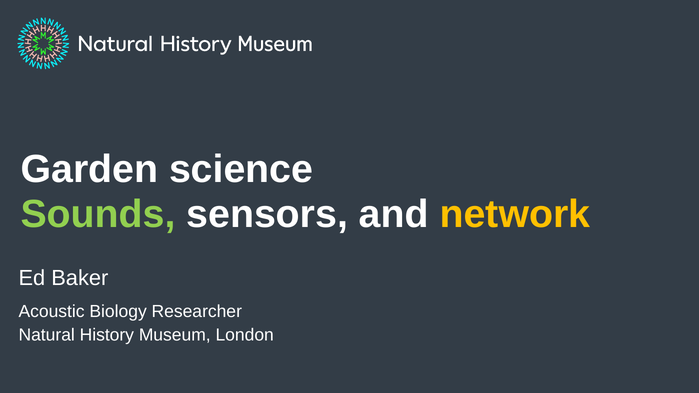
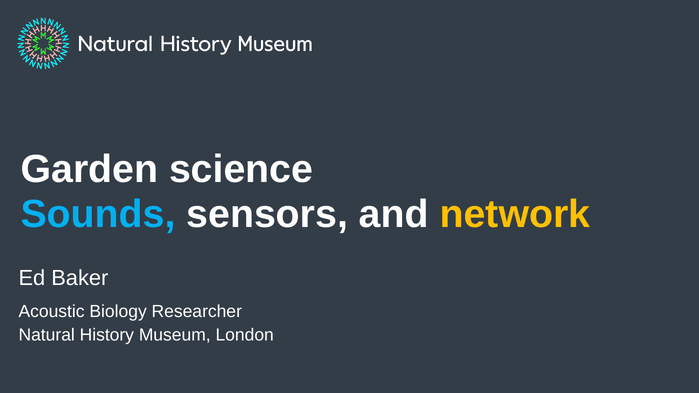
Sounds colour: light green -> light blue (98, 214)
